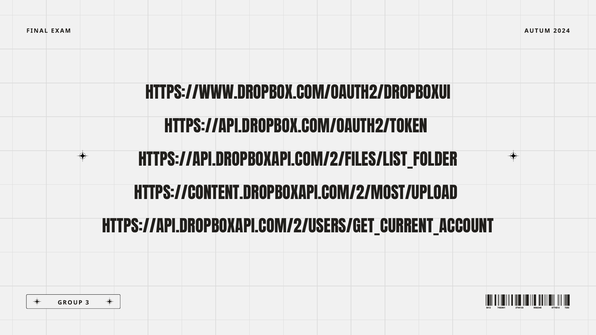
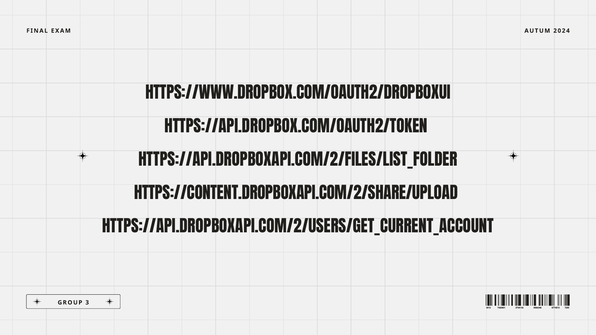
HTTPS://CONTENT.DROPBOXAPI.COM/2/MOST/UPLOAD: HTTPS://CONTENT.DROPBOXAPI.COM/2/MOST/UPLOAD -> HTTPS://CONTENT.DROPBOXAPI.COM/2/SHARE/UPLOAD (296, 194)
